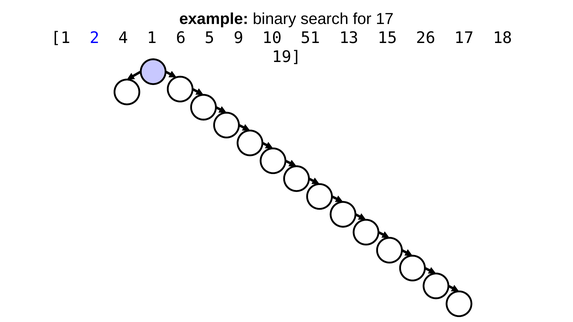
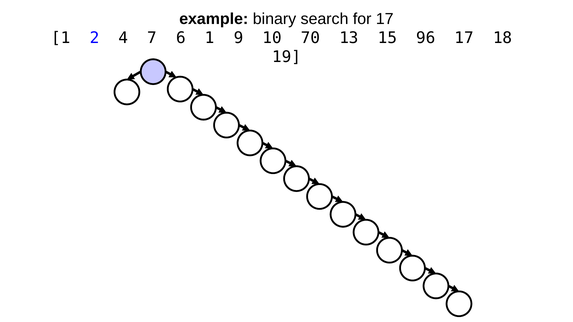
2 4 1: 1 -> 7 (152, 38)
6 5: 5 -> 1 (210, 38)
10 51: 51 -> 70 (311, 38)
26: 26 -> 96 (426, 38)
